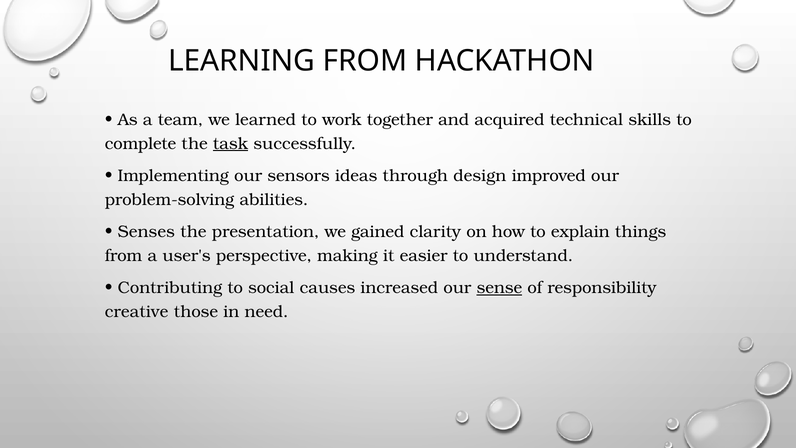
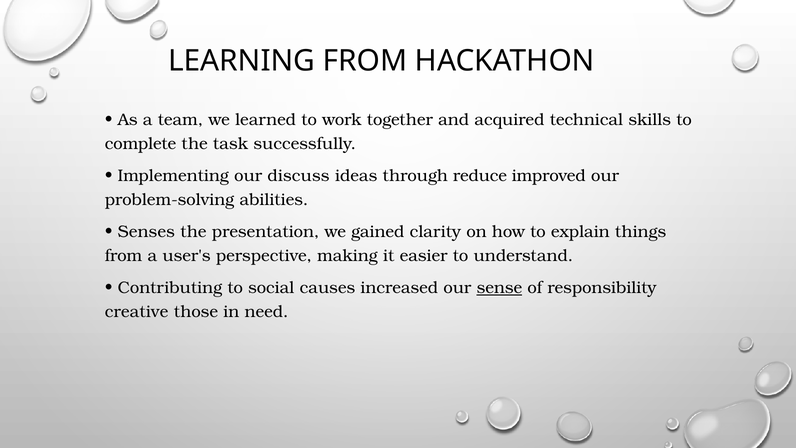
task underline: present -> none (231, 143)
sensors: sensors -> discuss (298, 176)
design: design -> reduce (480, 176)
